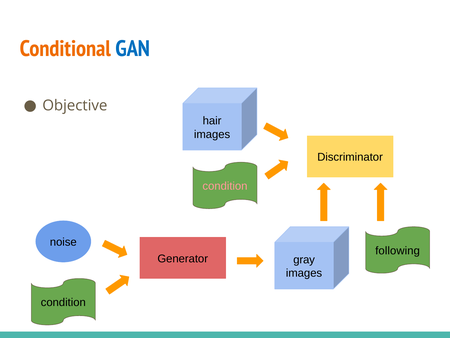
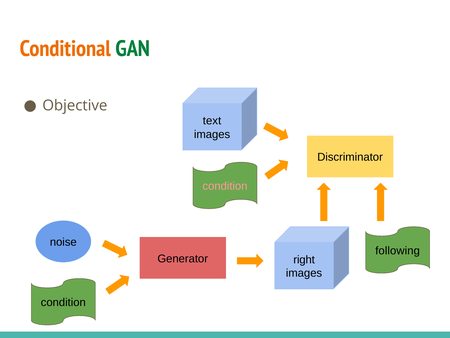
GAN colour: blue -> green (133, 49)
hair: hair -> text (212, 121)
gray: gray -> right (304, 259)
